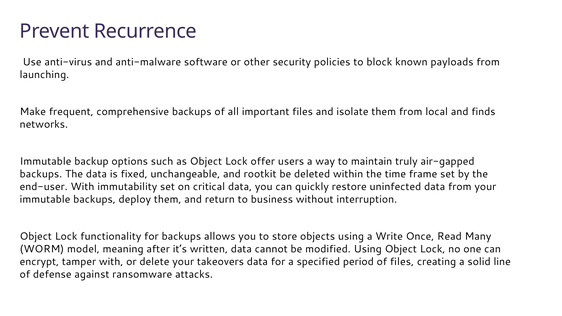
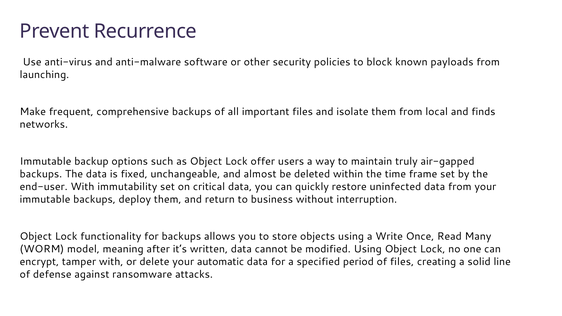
rootkit: rootkit -> almost (260, 174)
takeovers: takeovers -> automatic (221, 262)
